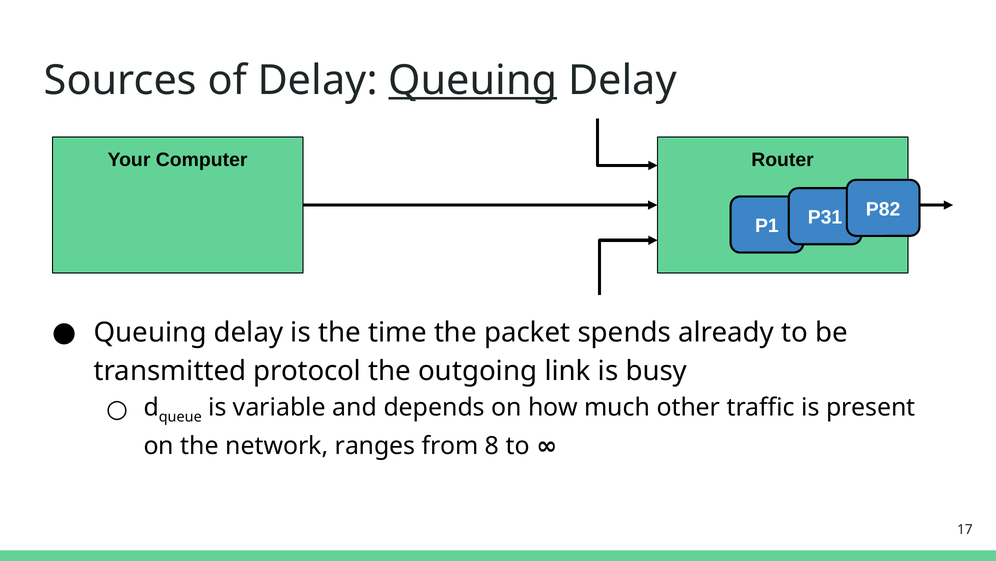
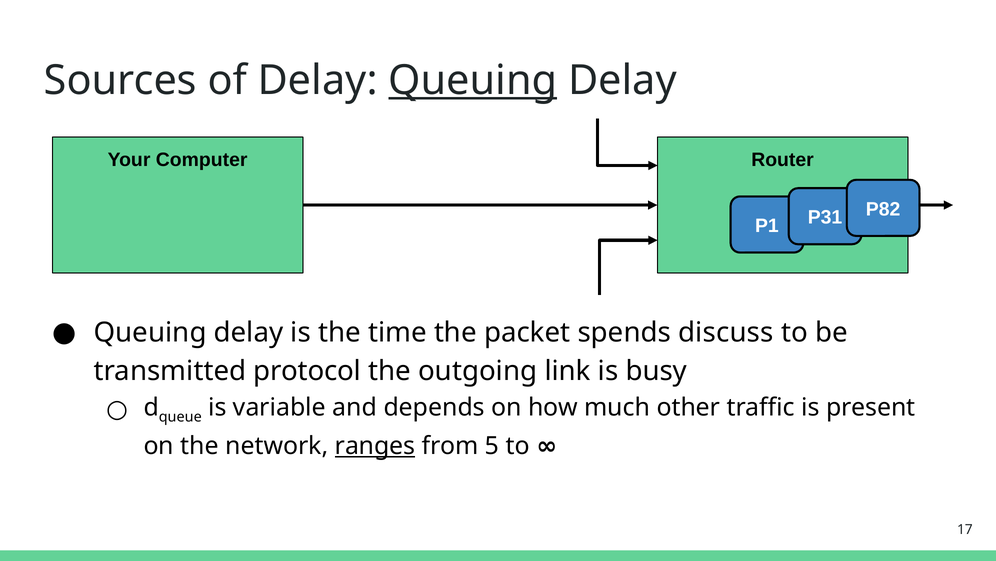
already: already -> discuss (726, 332)
ranges underline: none -> present (375, 445)
8: 8 -> 5 (492, 445)
